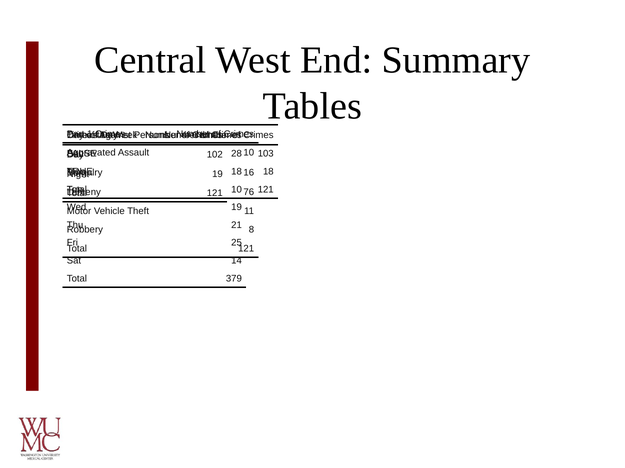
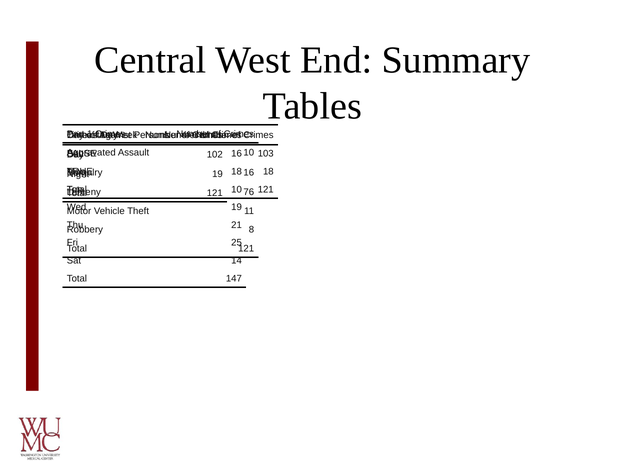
28: 28 -> 16 (237, 154)
379: 379 -> 147 (234, 279)
